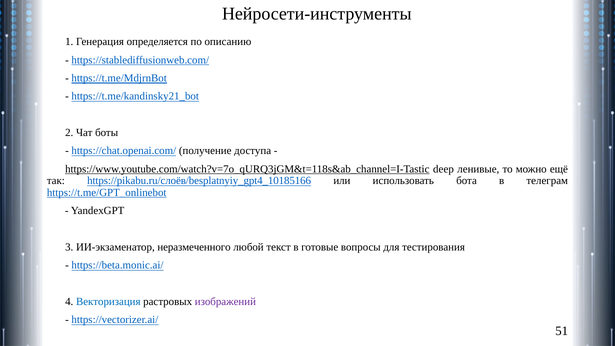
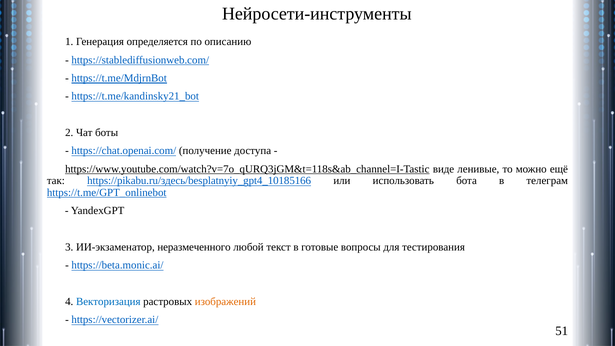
deep: deep -> виде (444, 169)
https://pikabu.ru/слоёв/besplatnyiy_gpt4_10185166: https://pikabu.ru/слоёв/besplatnyiy_gpt4_10185166 -> https://pikabu.ru/здесь/besplatnyiy_gpt4_10185166 (199, 181)
изображений colour: purple -> orange (225, 302)
